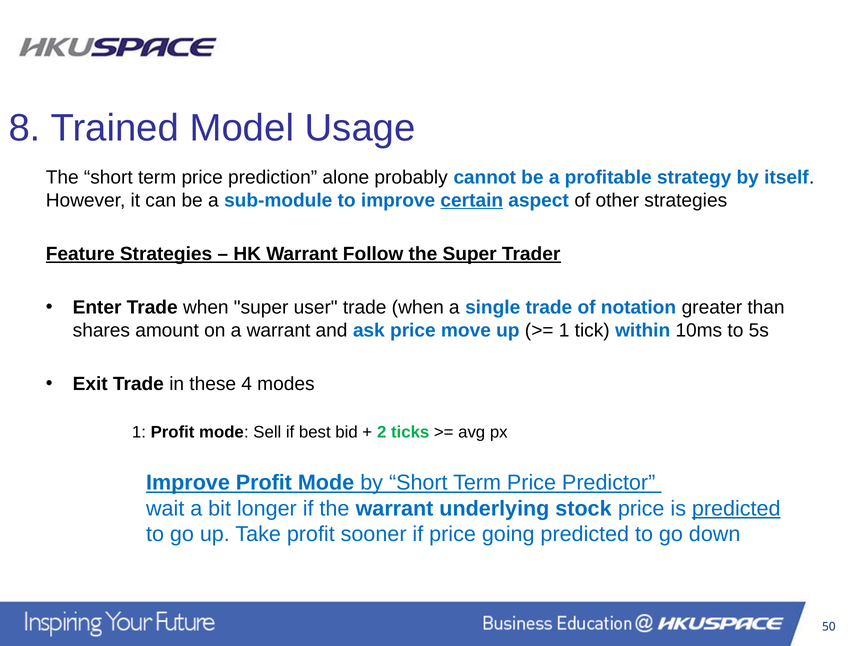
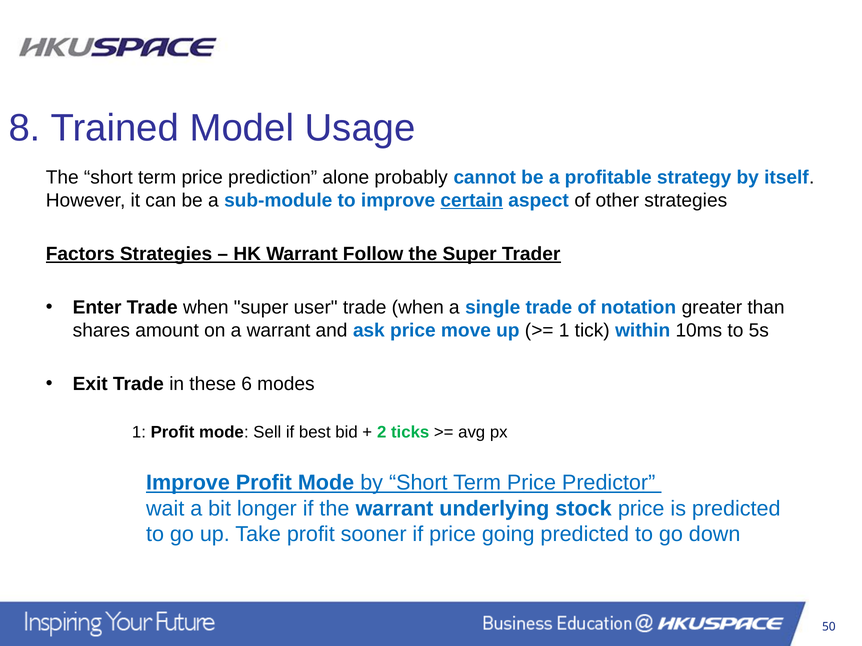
Feature: Feature -> Factors (80, 254)
4: 4 -> 6 (247, 384)
predicted underline: present -> none (736, 509)
